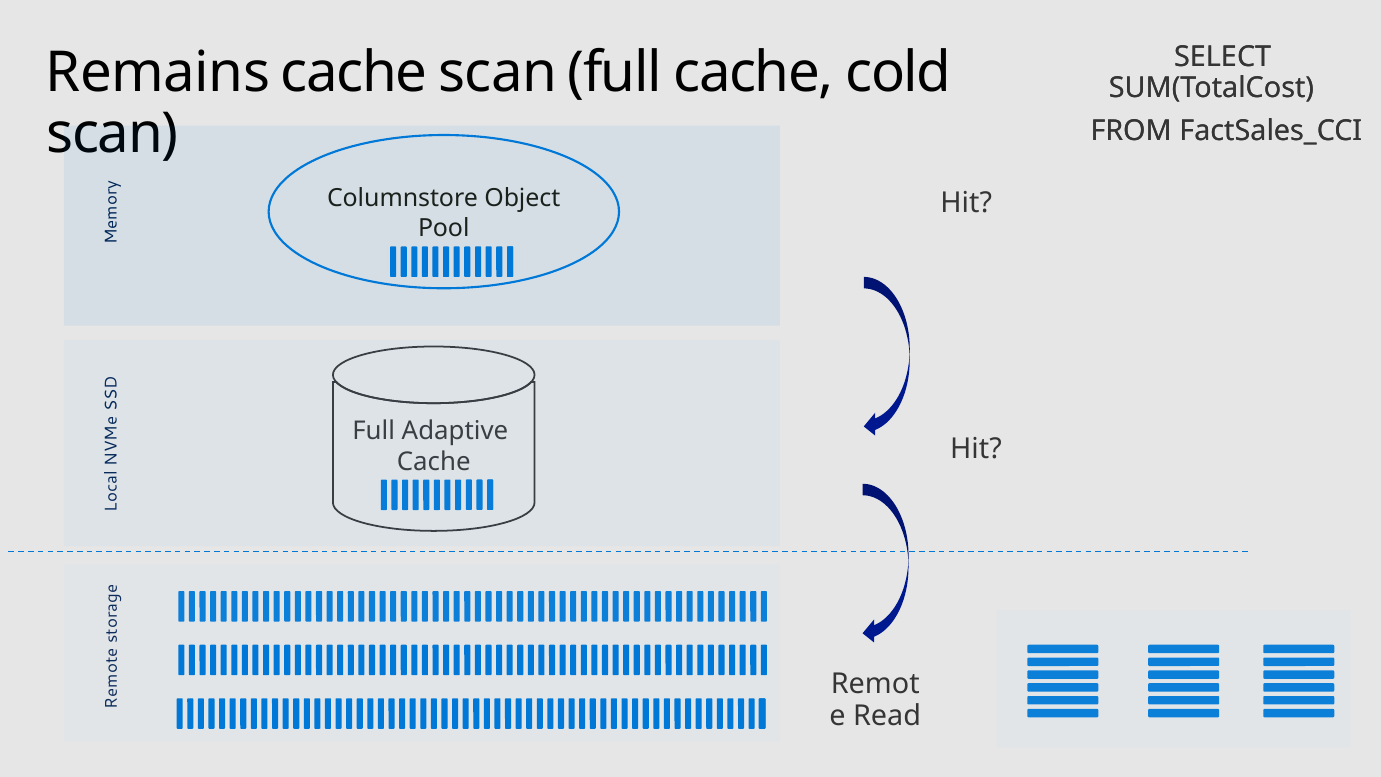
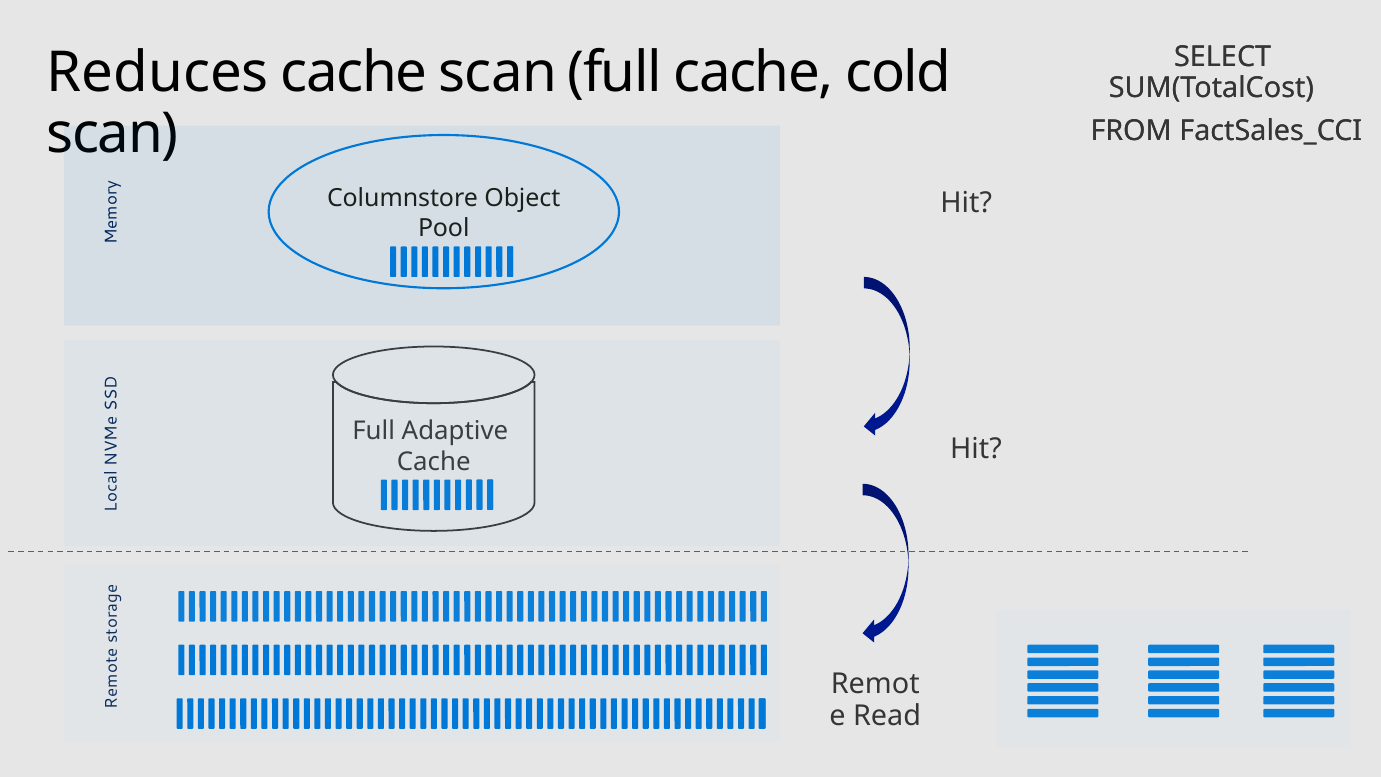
Remains: Remains -> Reduces (158, 73)
